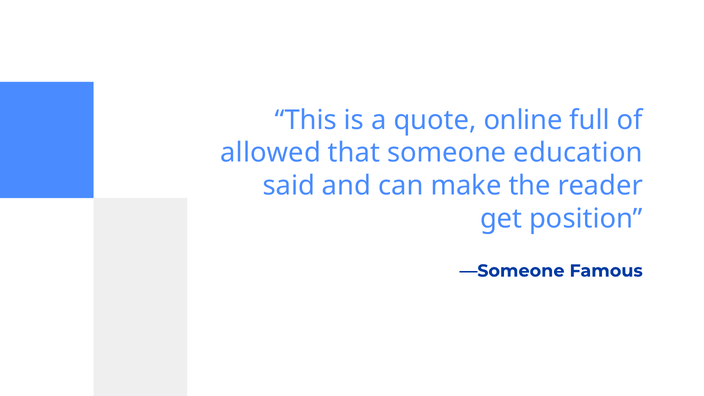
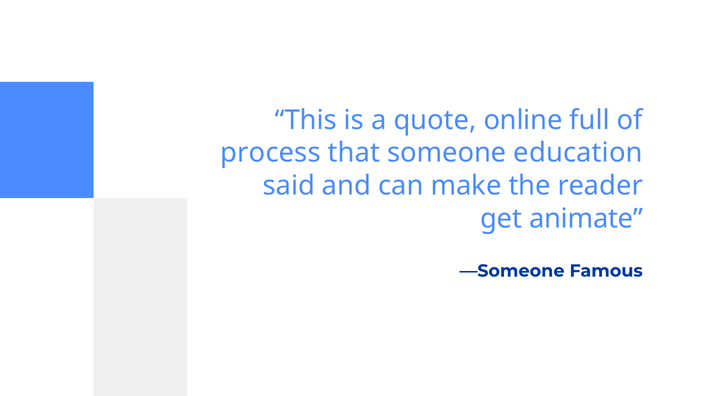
allowed: allowed -> process (271, 153)
position: position -> animate (586, 219)
